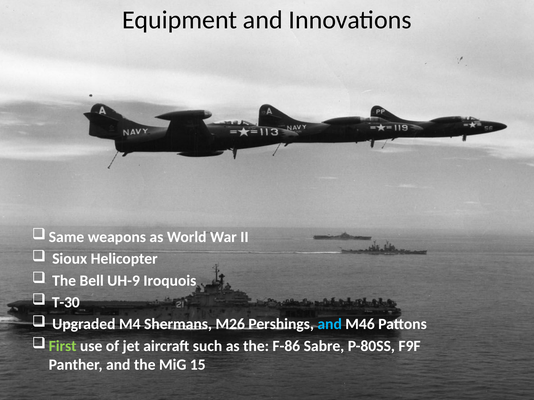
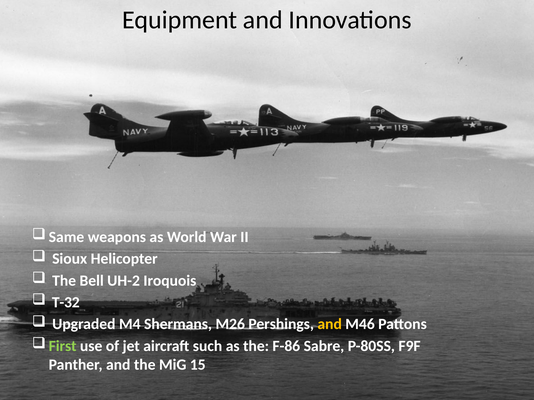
UH-9: UH-9 -> UH-2 (124, 281)
T-30: T-30 -> T-32 (66, 303)
and colour: light blue -> yellow (330, 325)
